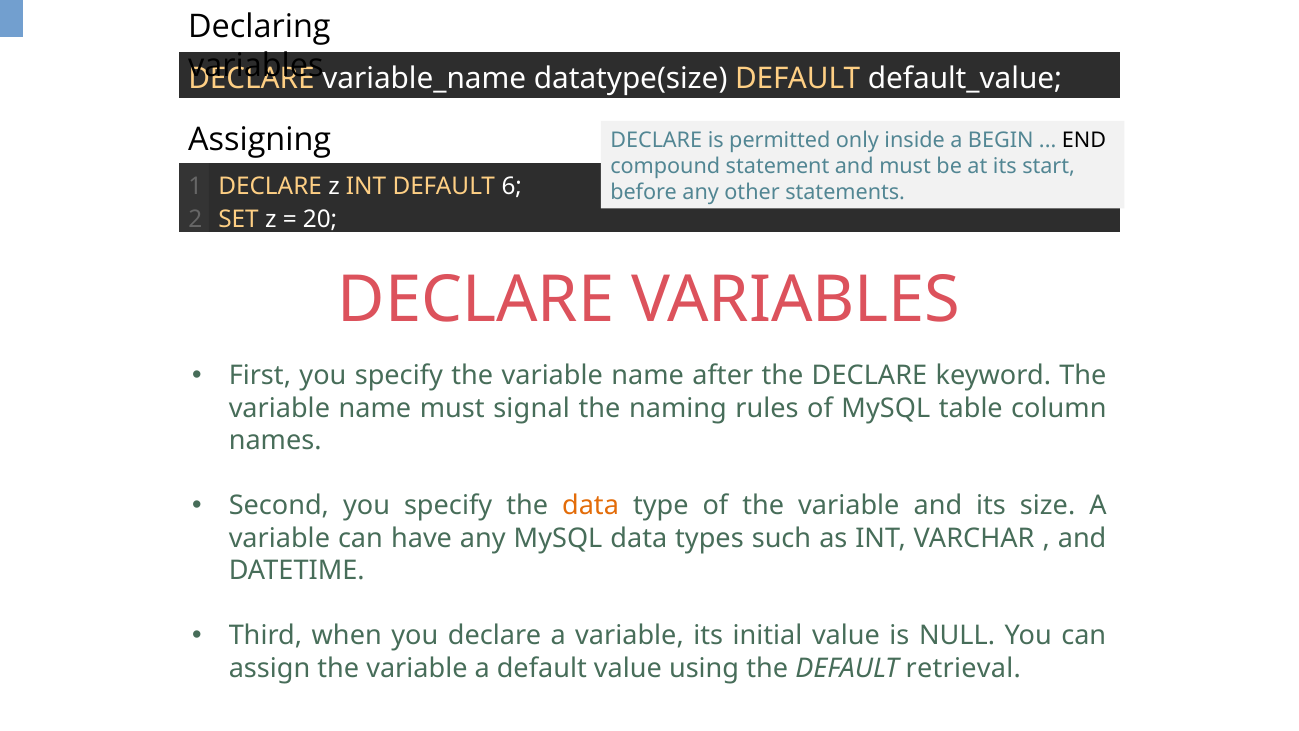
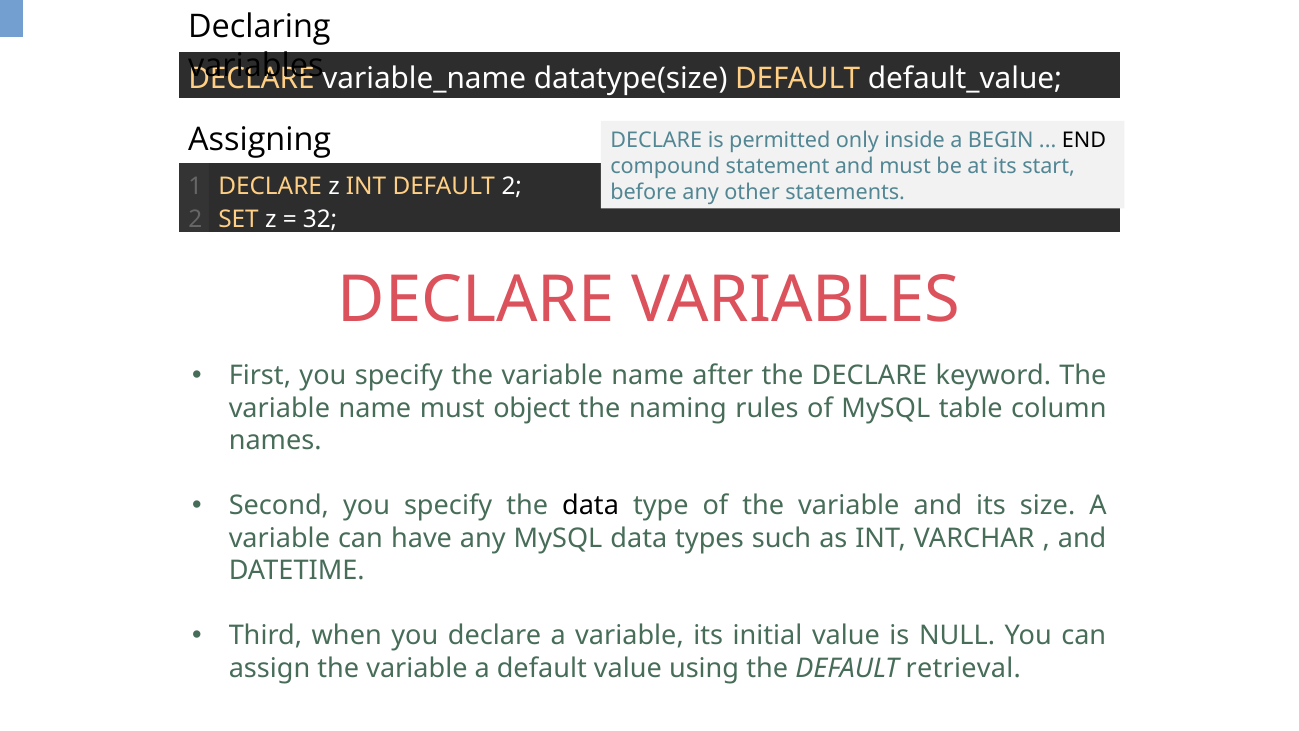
DEFAULT 6: 6 -> 2 (512, 186)
20: 20 -> 32 (320, 219)
signal: signal -> object (532, 408)
data colour: orange -> black (591, 506)
